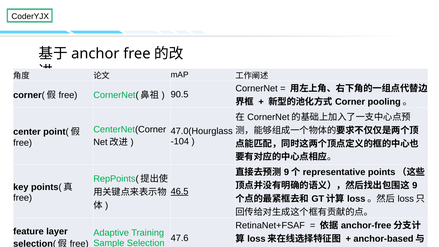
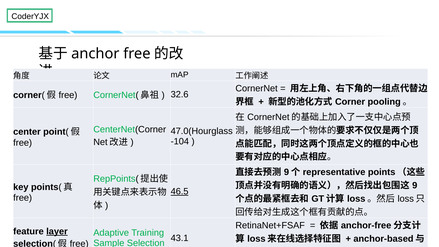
90.5: 90.5 -> 32.6 (180, 94)
layer underline: none -> present (57, 231)
47.6: 47.6 -> 43.1 (180, 238)
